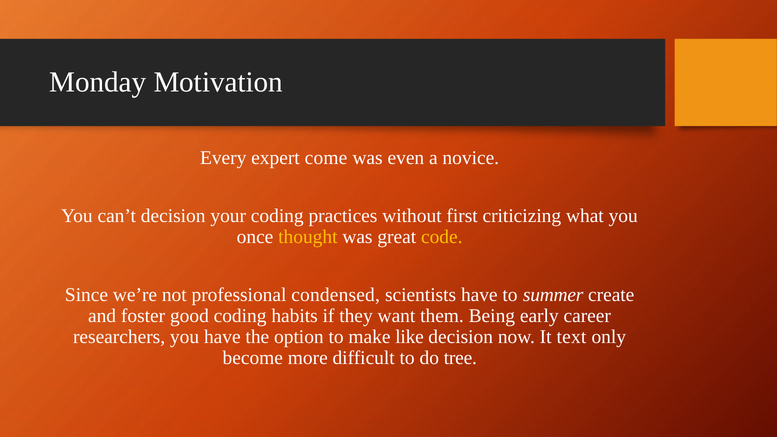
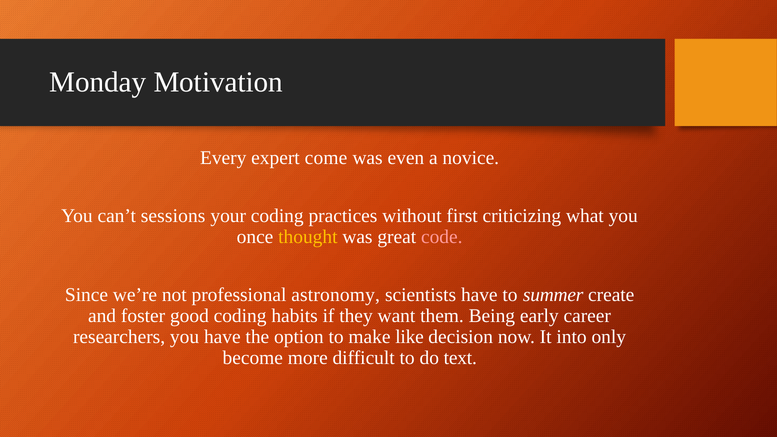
can’t decision: decision -> sessions (173, 216)
code colour: yellow -> pink (442, 237)
condensed: condensed -> astronomy (336, 295)
text: text -> into (572, 337)
tree: tree -> text (460, 358)
